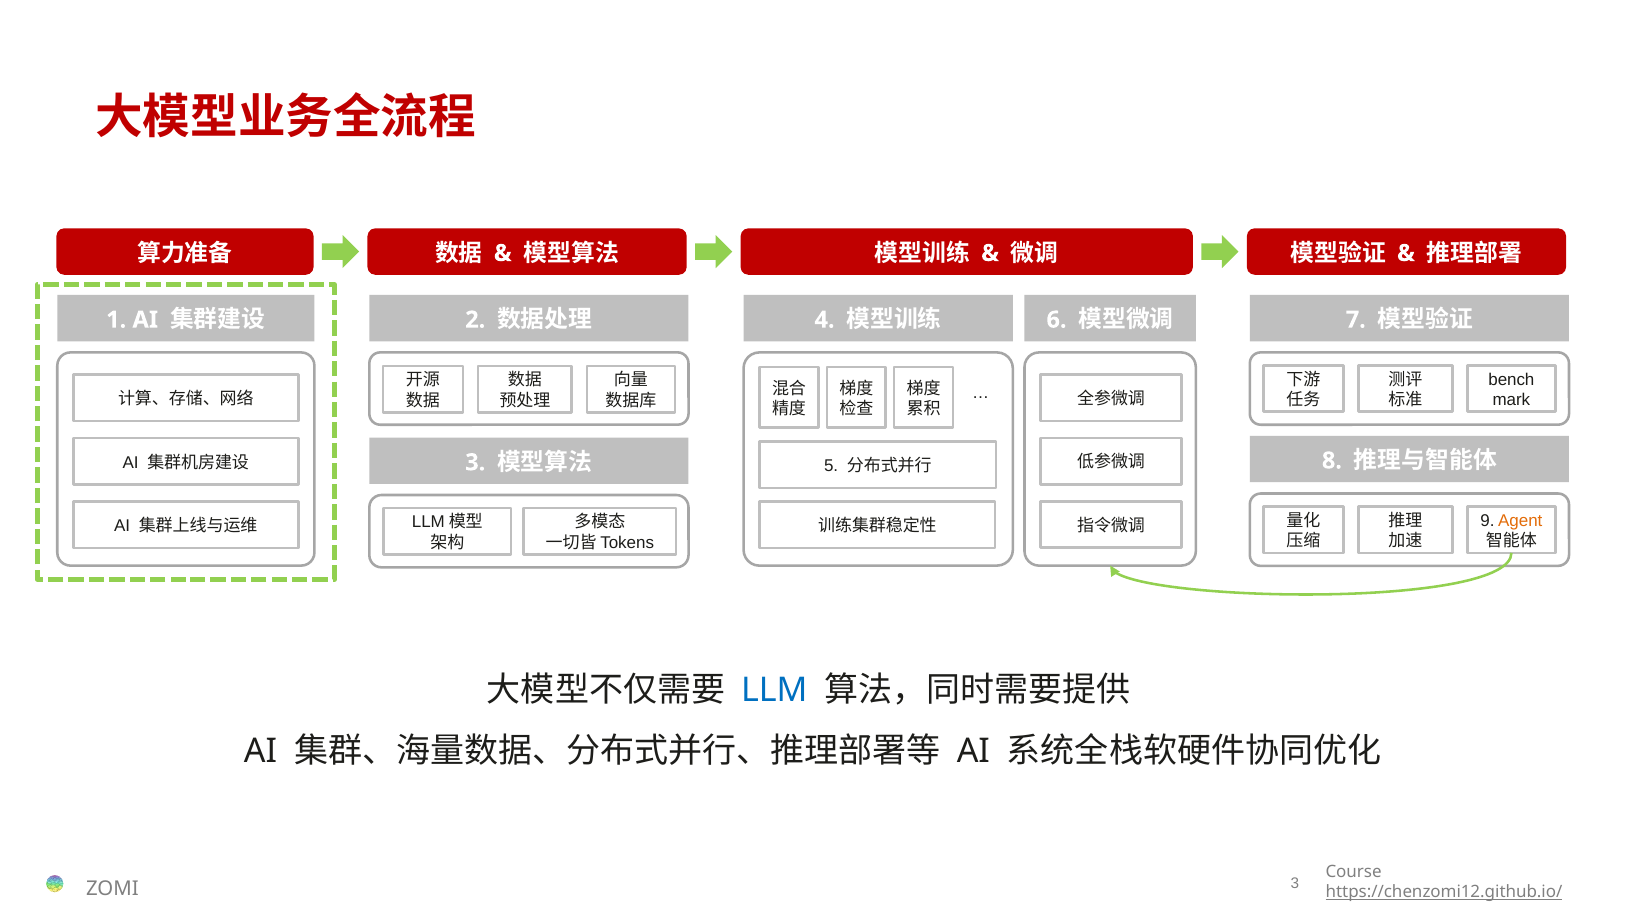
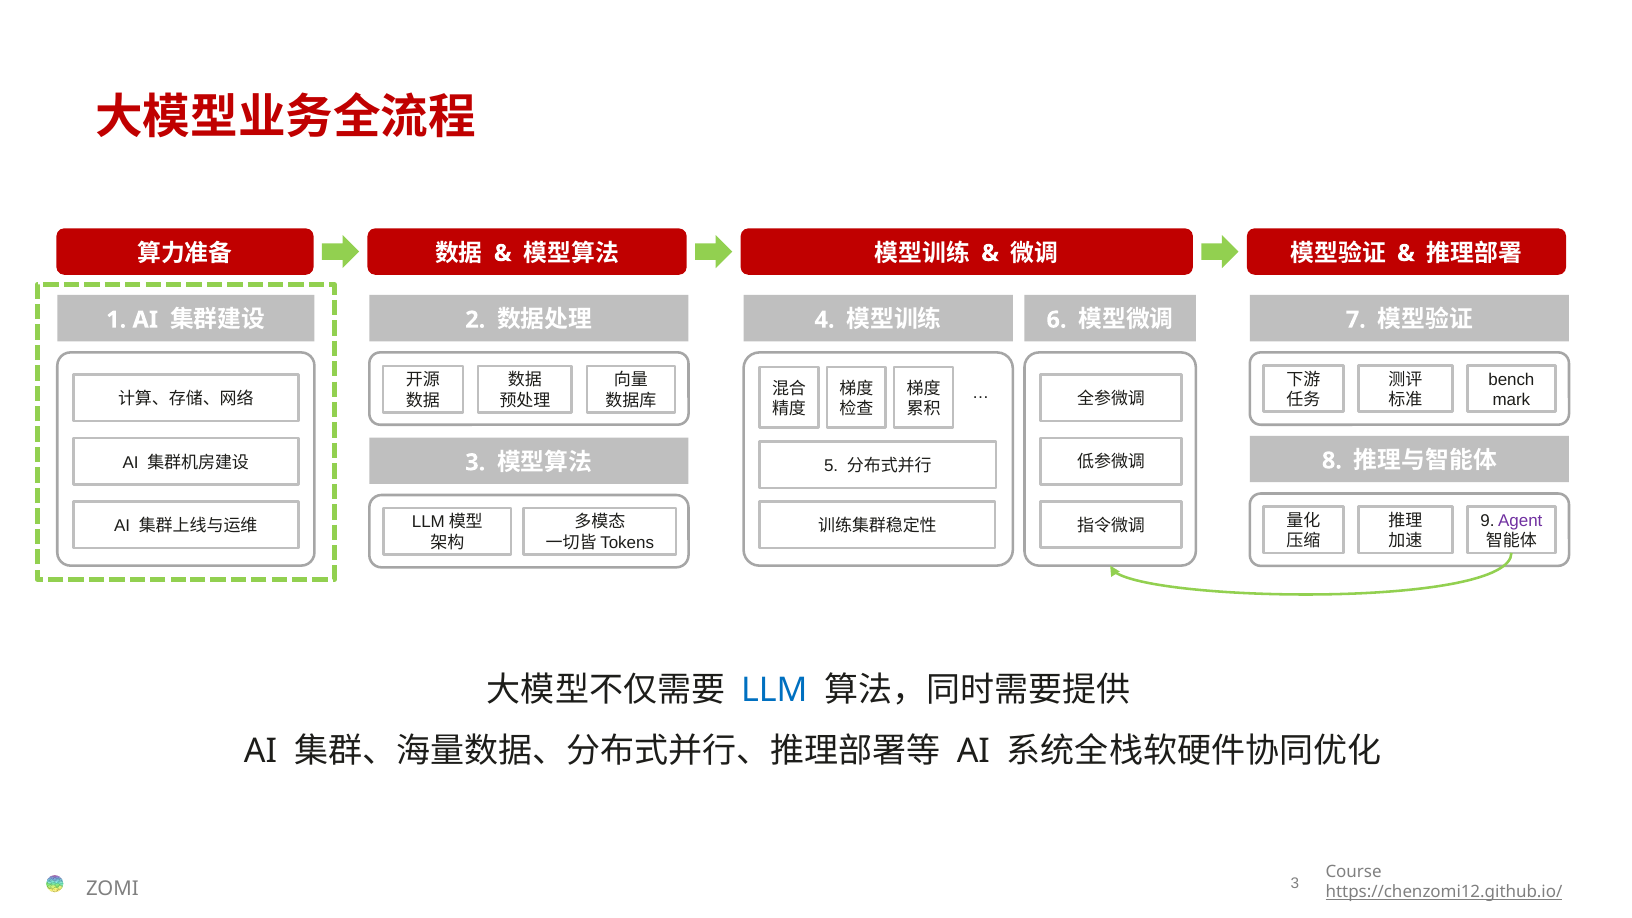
Agent colour: orange -> purple (1520, 520)
